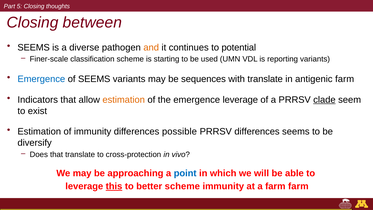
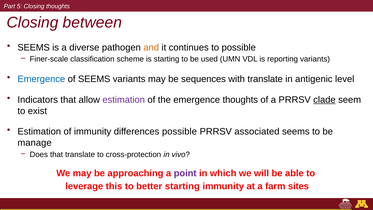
to potential: potential -> possible (239, 47)
antigenic farm: farm -> level (345, 79)
estimation colour: orange -> purple (124, 100)
emergence leverage: leverage -> thoughts (240, 100)
PRRSV differences: differences -> associated (257, 132)
diversify: diversify -> manage (35, 143)
point colour: blue -> purple (185, 173)
this underline: present -> none (114, 186)
better scheme: scheme -> starting (182, 186)
farm farm: farm -> sites (298, 186)
